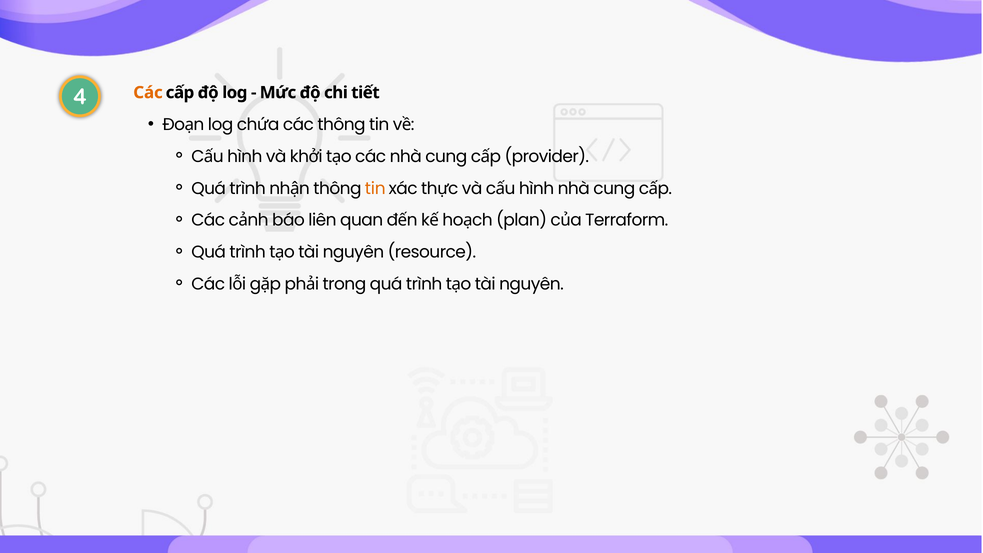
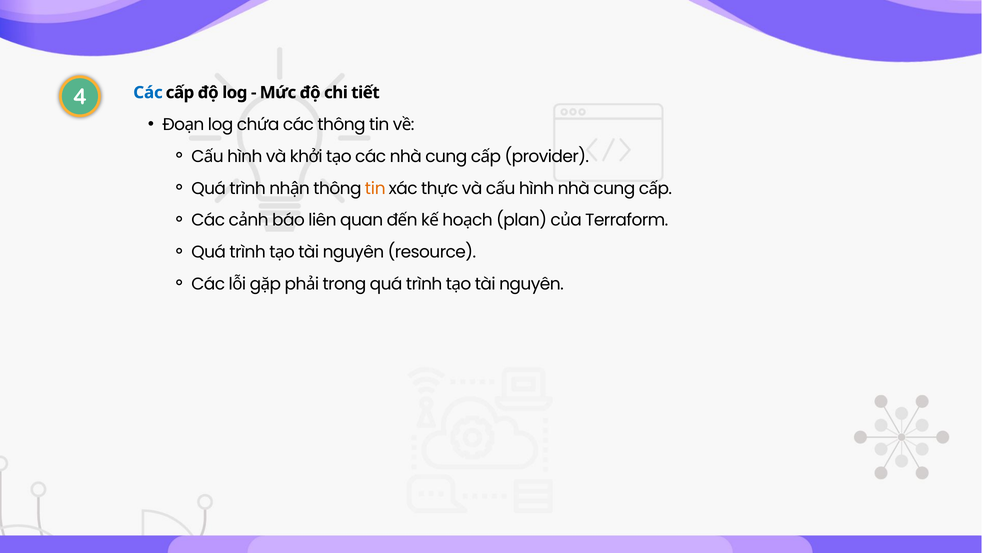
Các colour: orange -> blue (148, 93)
